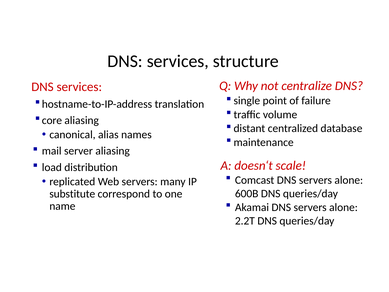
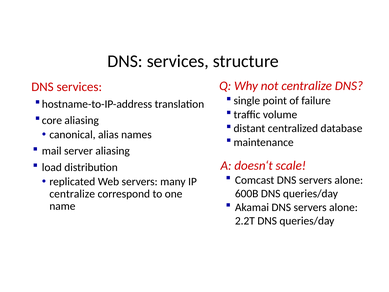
substitute: substitute -> centralize (72, 194)
